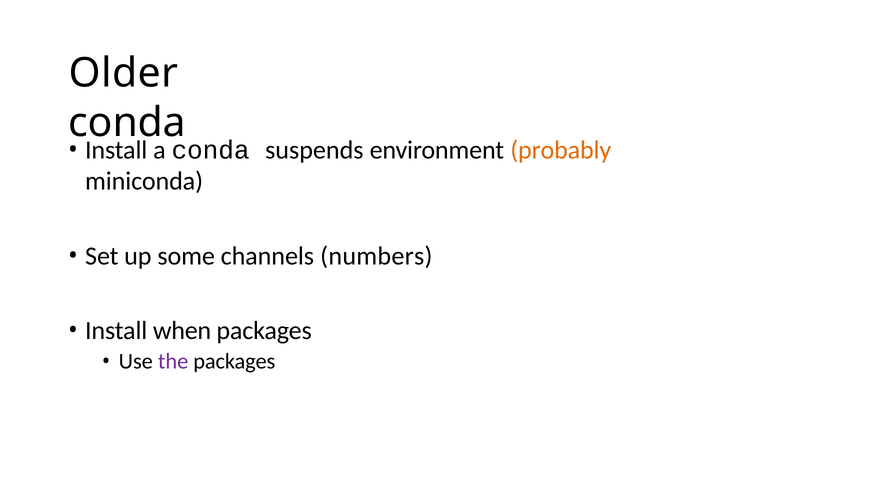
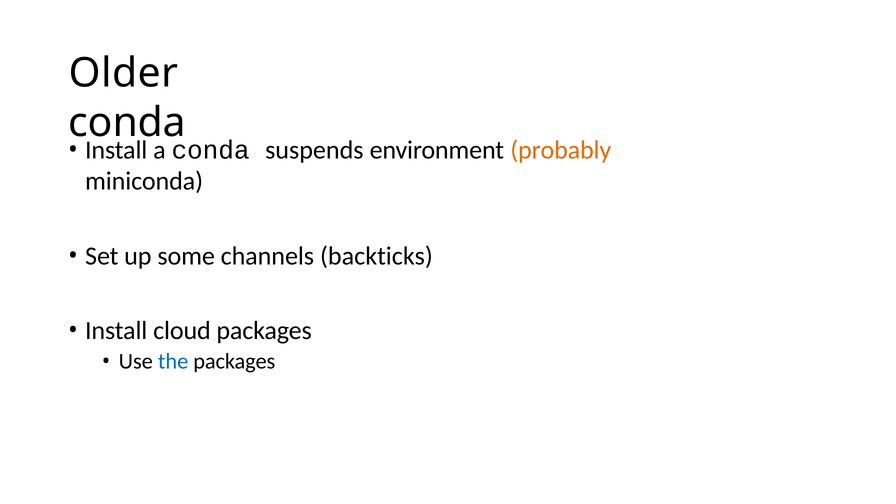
numbers: numbers -> backticks (376, 256)
when: when -> cloud (182, 330)
the colour: purple -> blue (173, 362)
